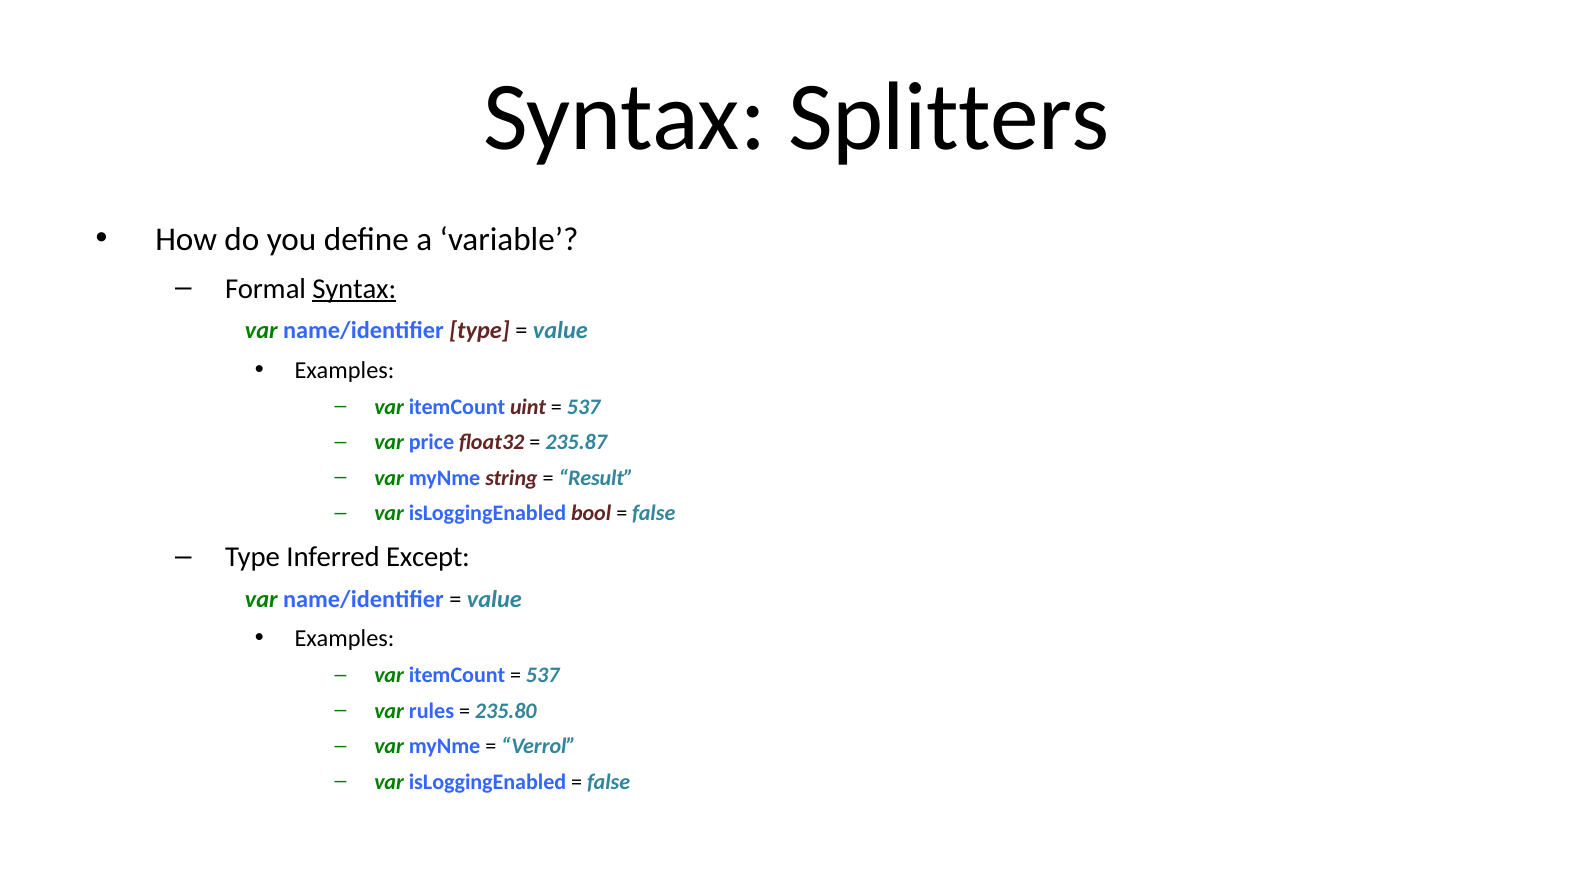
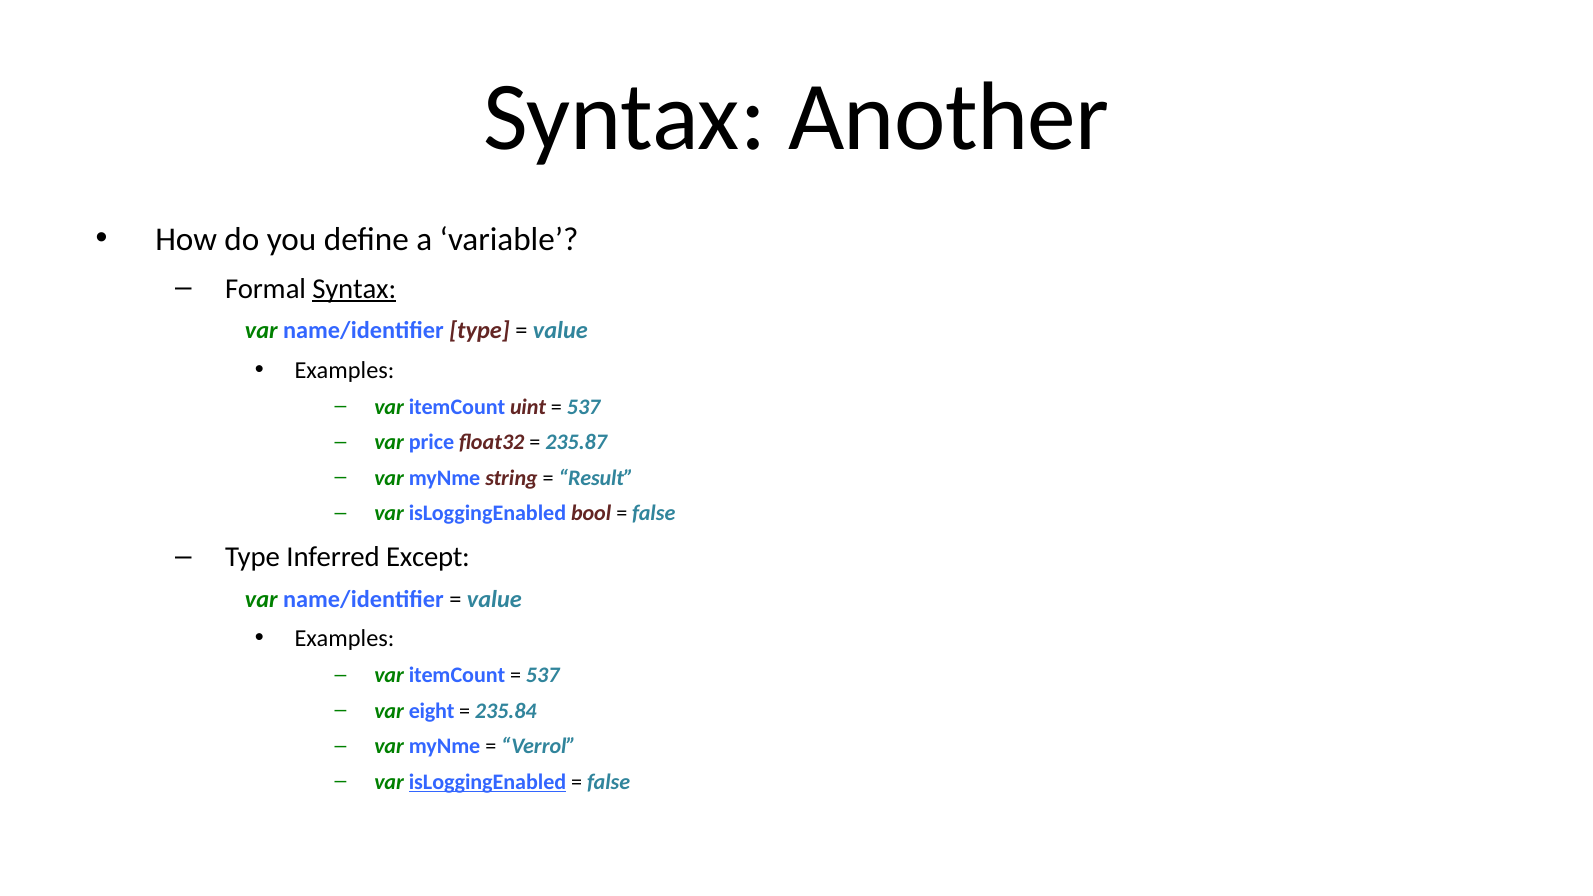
Splitters: Splitters -> Another (949, 117)
rules: rules -> eight (432, 711)
235.80: 235.80 -> 235.84 (506, 711)
isLoggingEnabled underline: none -> present (488, 782)
